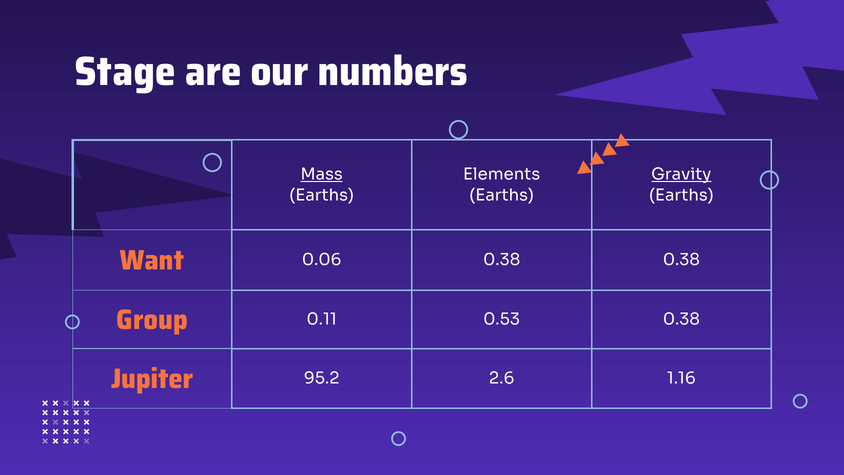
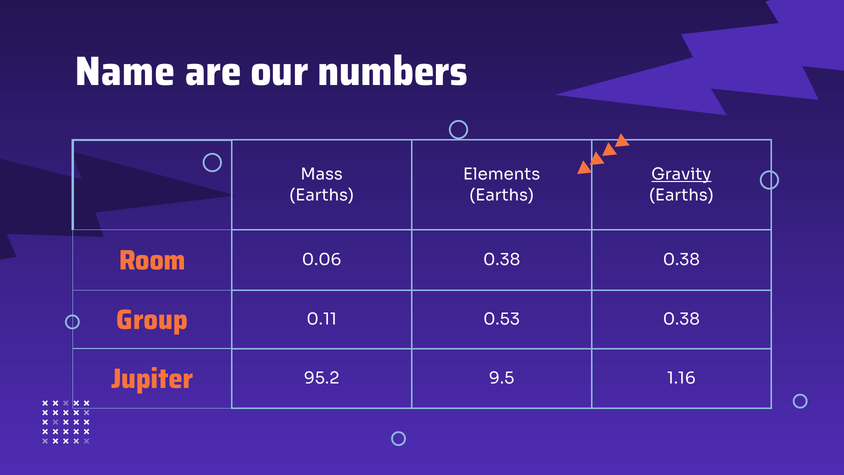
Stage: Stage -> Name (125, 72)
Mass underline: present -> none (322, 174)
Want: Want -> Room (152, 260)
2.6: 2.6 -> 9.5 (502, 378)
